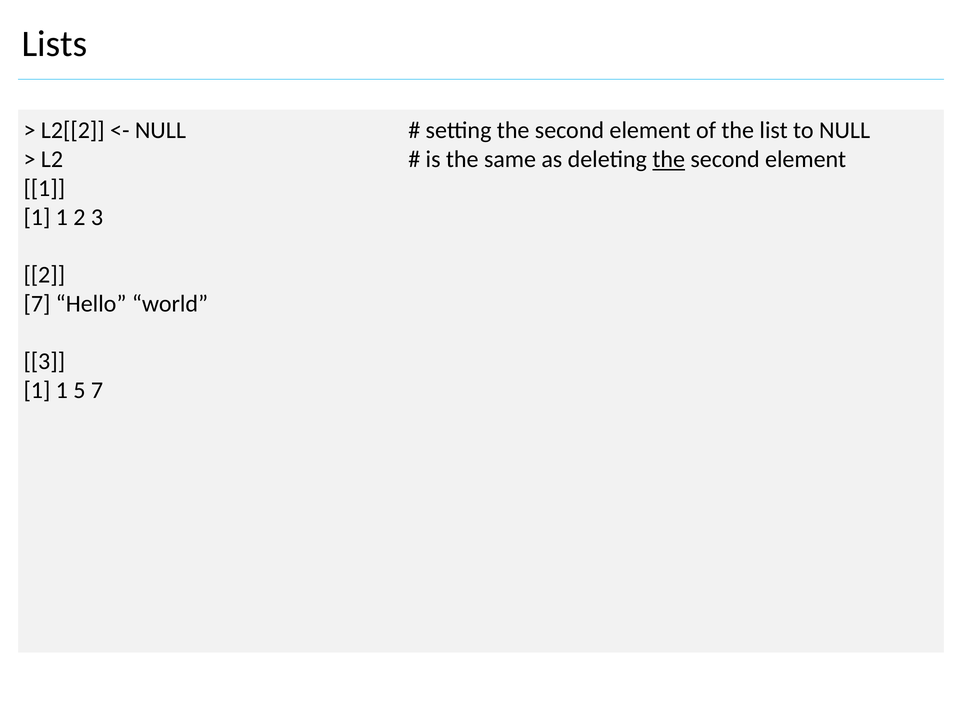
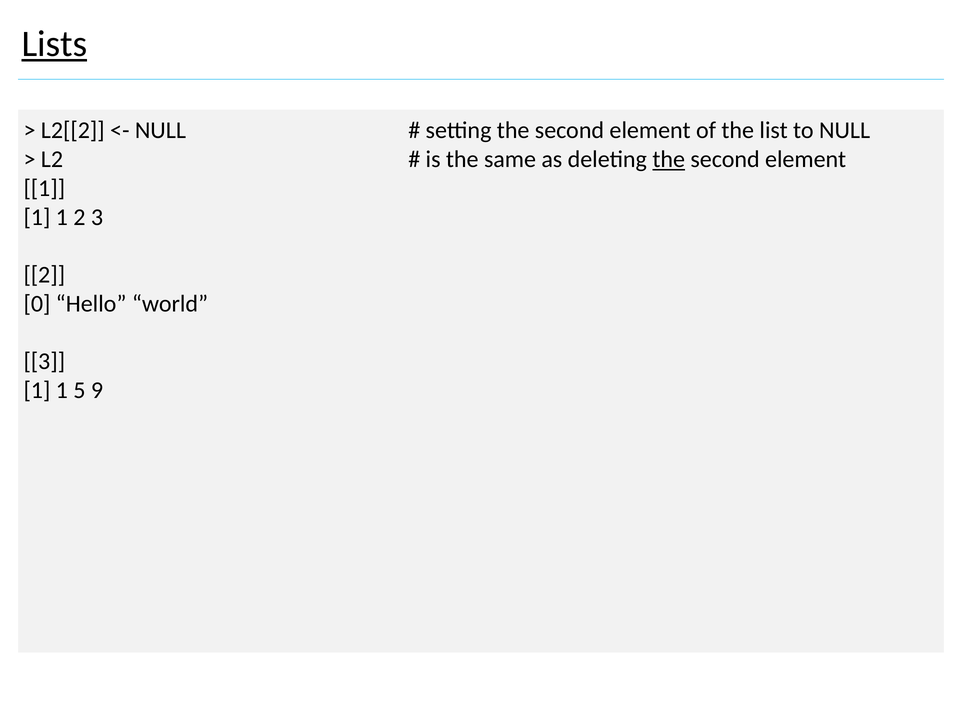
Lists underline: none -> present (55, 44)
7: 7 -> 0 (37, 304)
5 7: 7 -> 9 (97, 390)
